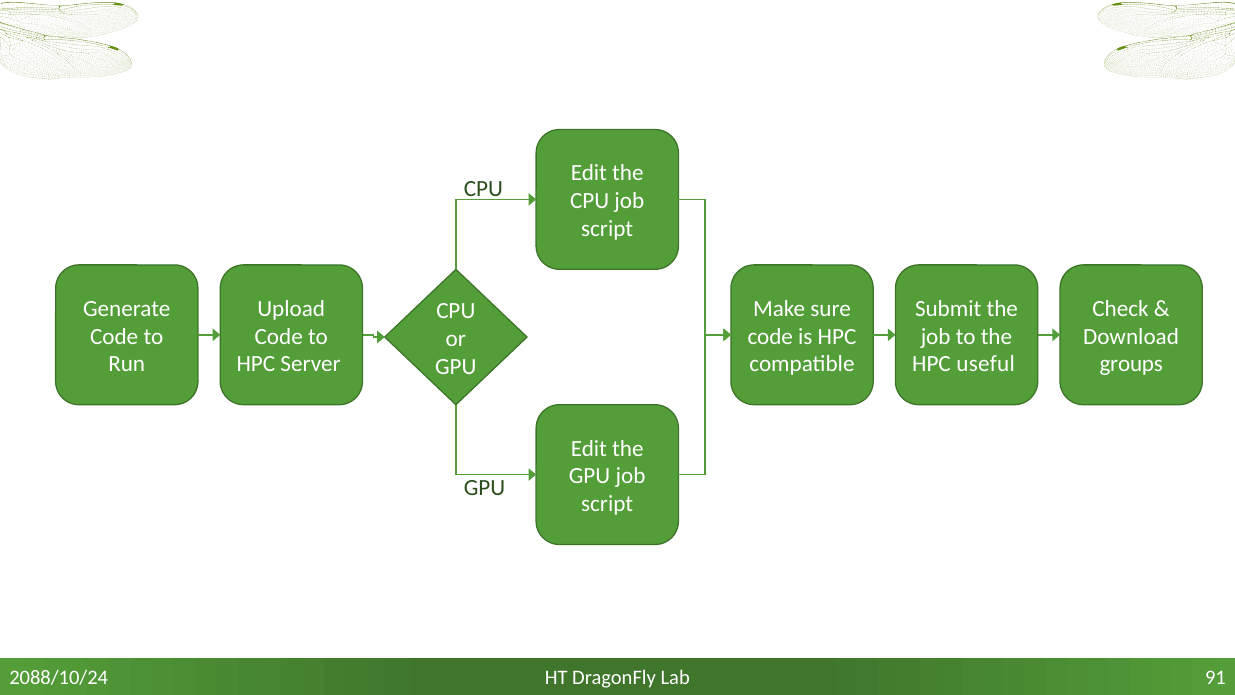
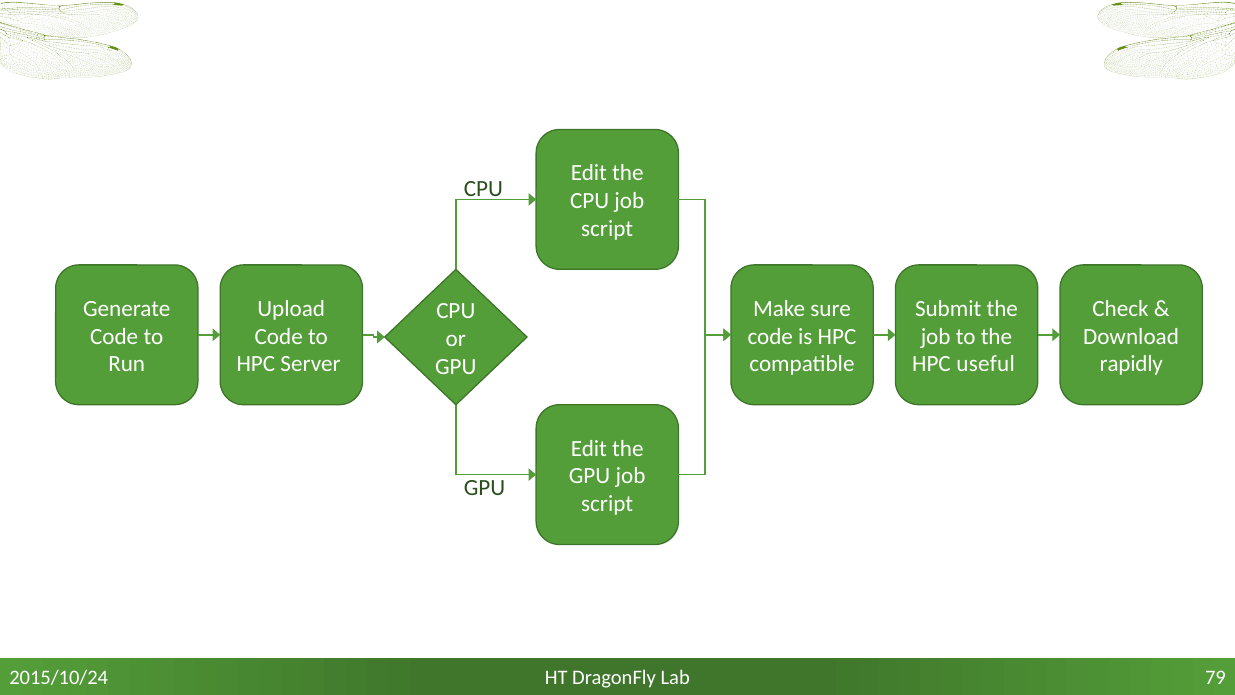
groups: groups -> rapidly (1131, 364)
91: 91 -> 79 (1215, 677)
2088/10/24: 2088/10/24 -> 2015/10/24 (59, 678)
